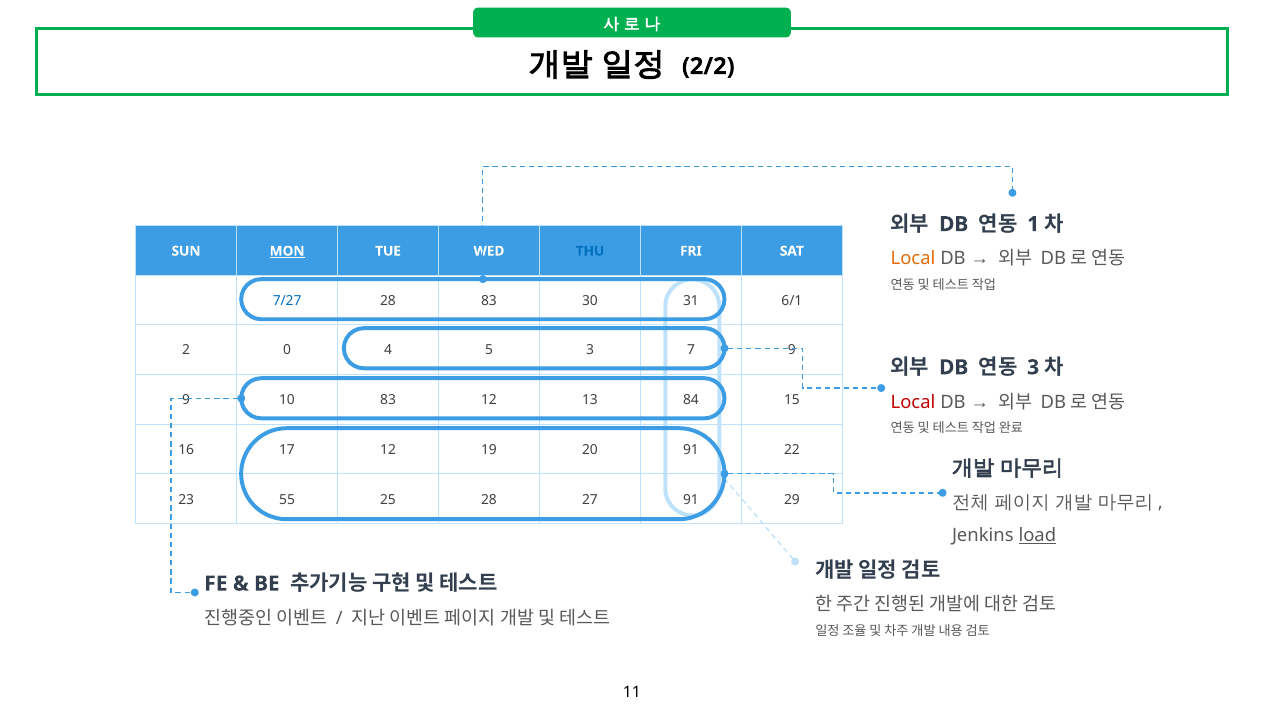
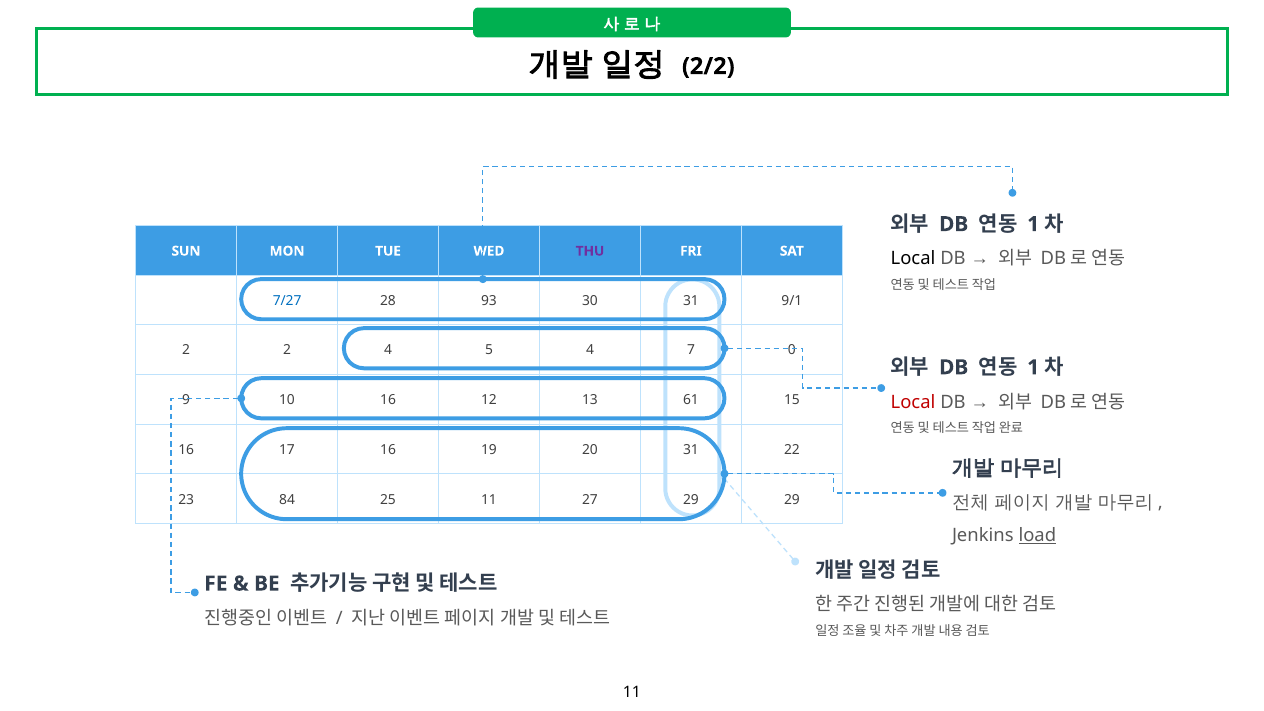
MON underline: present -> none (287, 251)
THU colour: blue -> purple (590, 251)
Local colour: orange -> black (913, 259)
28 83: 83 -> 93 (489, 301)
6/1: 6/1 -> 9/1 (792, 301)
2 0: 0 -> 2 (287, 350)
5 3: 3 -> 4 (590, 350)
7 9: 9 -> 0 (792, 350)
3: 3 -> 1 (1033, 367)
10 83: 83 -> 16 (388, 400)
84: 84 -> 61 (691, 400)
17 12: 12 -> 16 (388, 450)
20 91: 91 -> 31 (691, 450)
55: 55 -> 84 (287, 499)
25 28: 28 -> 11 (489, 499)
27 91: 91 -> 29 (691, 499)
